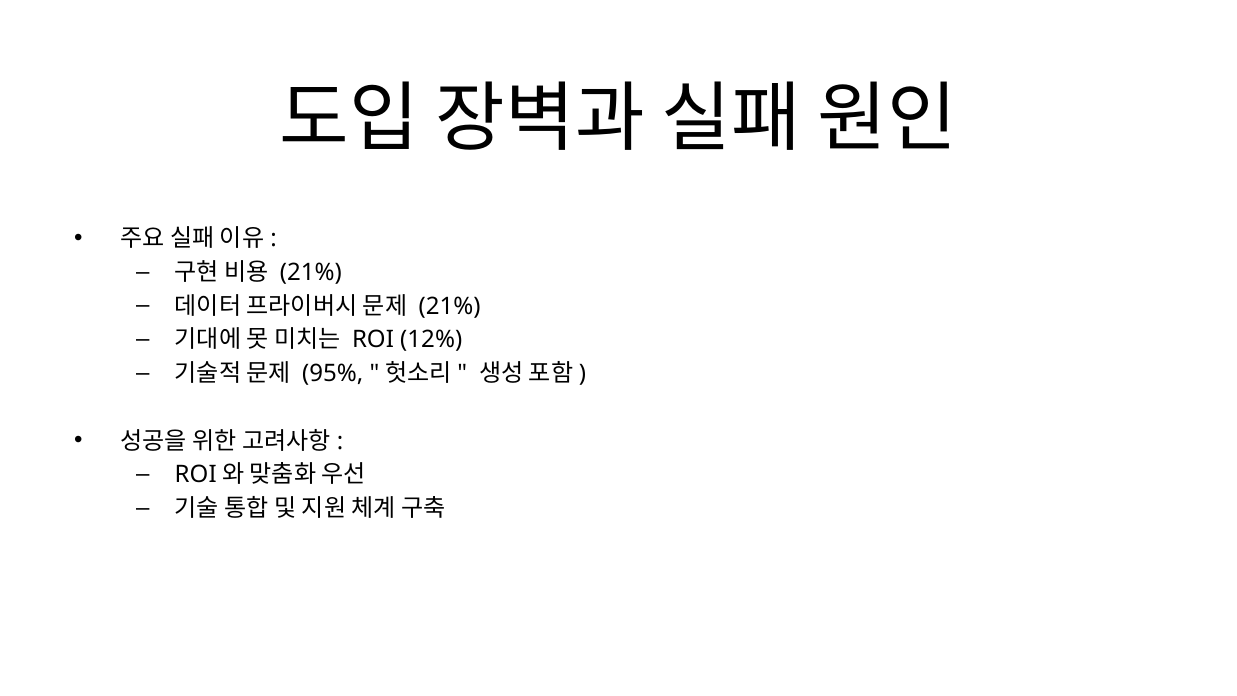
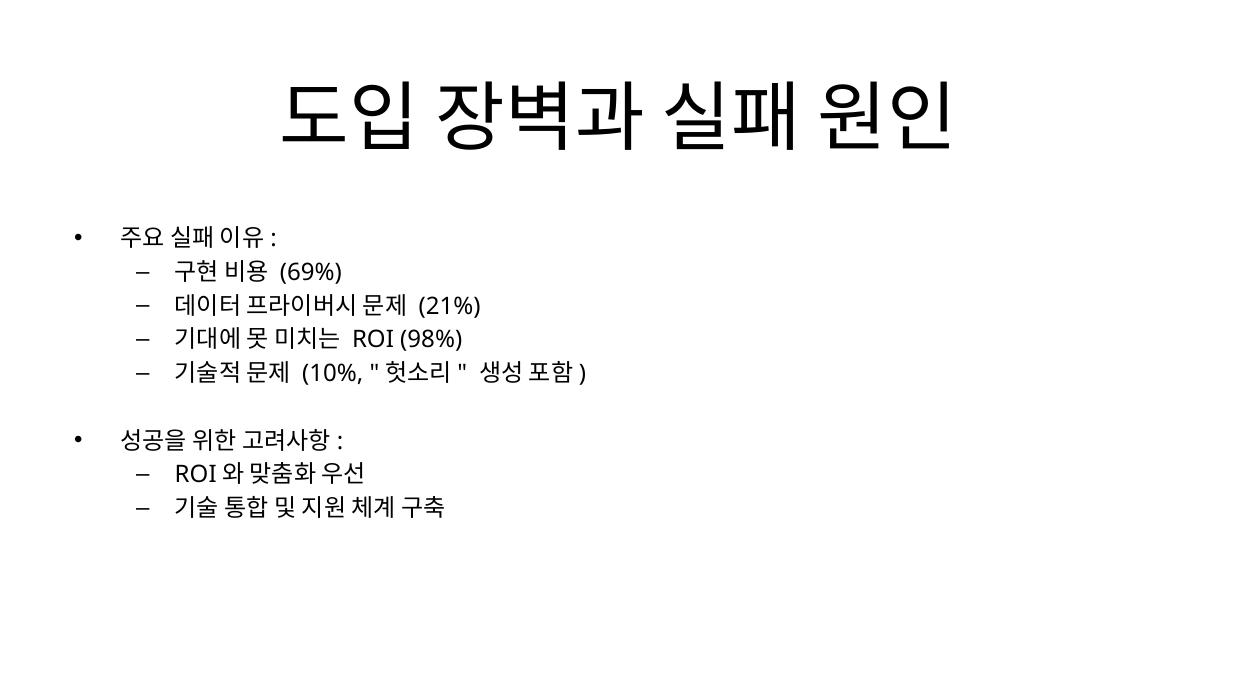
21%: 21% -> 69% (311, 272)
12%: 12% -> 98% (431, 340)
95%: 95% -> 10% (333, 374)
